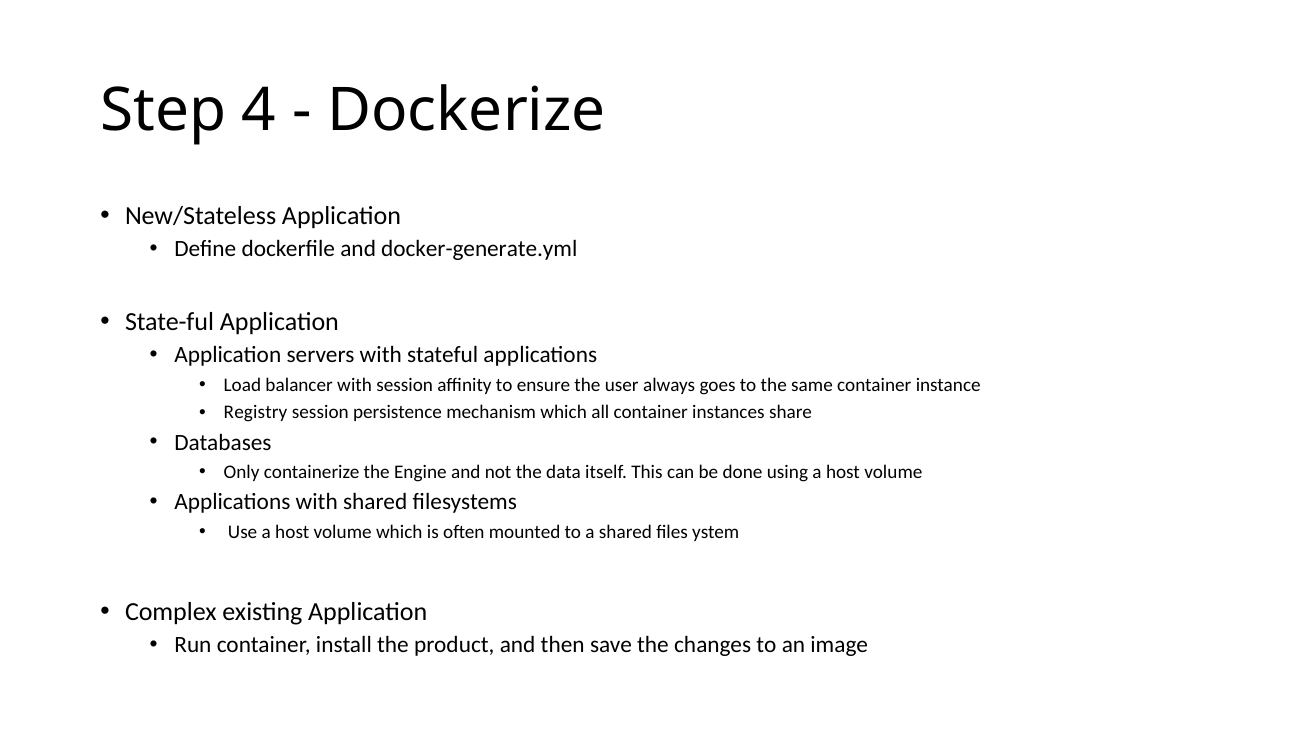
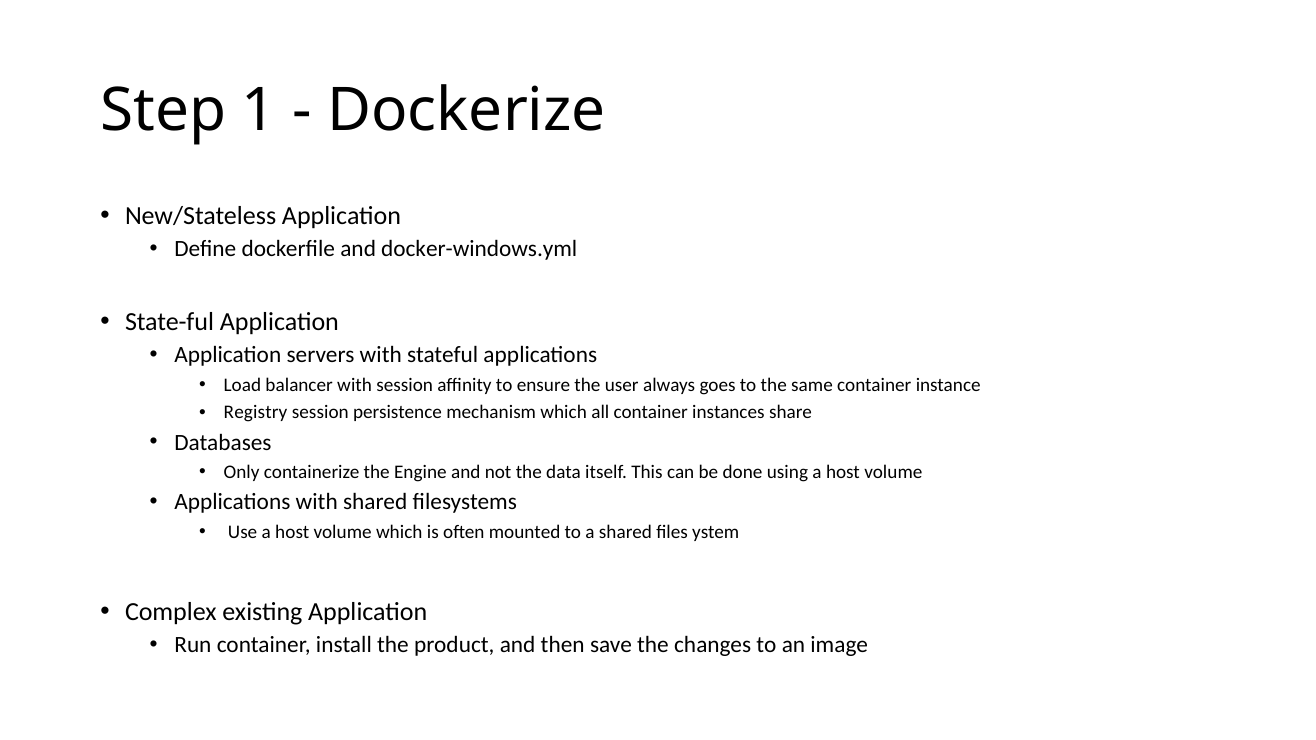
4: 4 -> 1 (259, 111)
docker-generate.yml: docker-generate.yml -> docker-windows.yml (479, 249)
